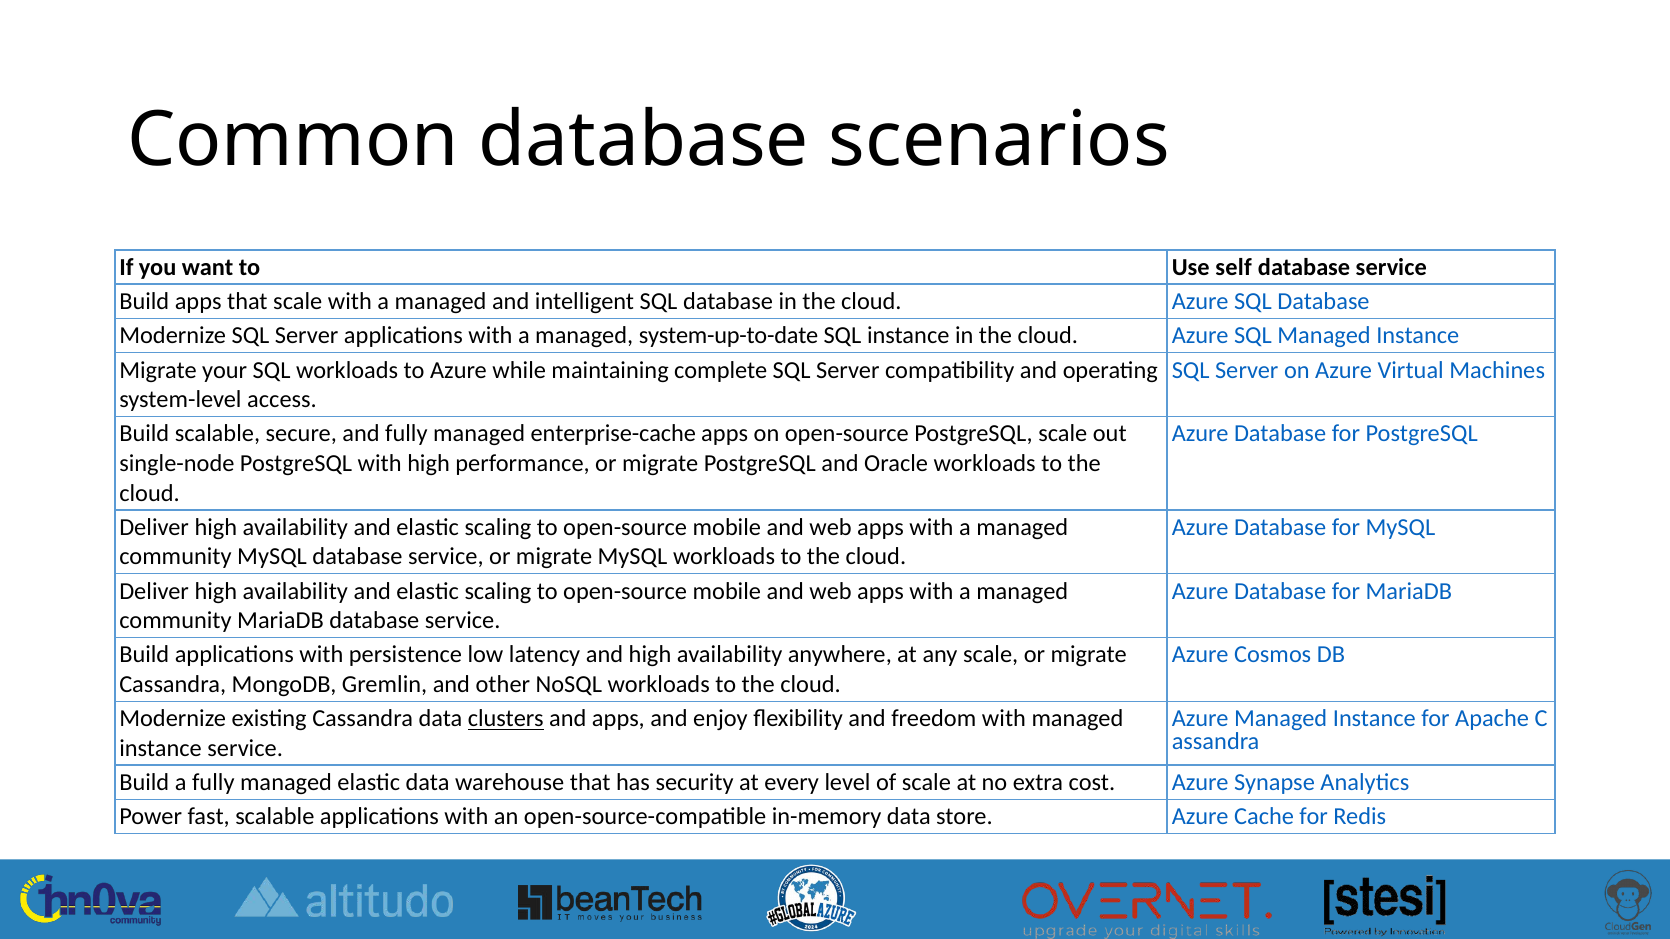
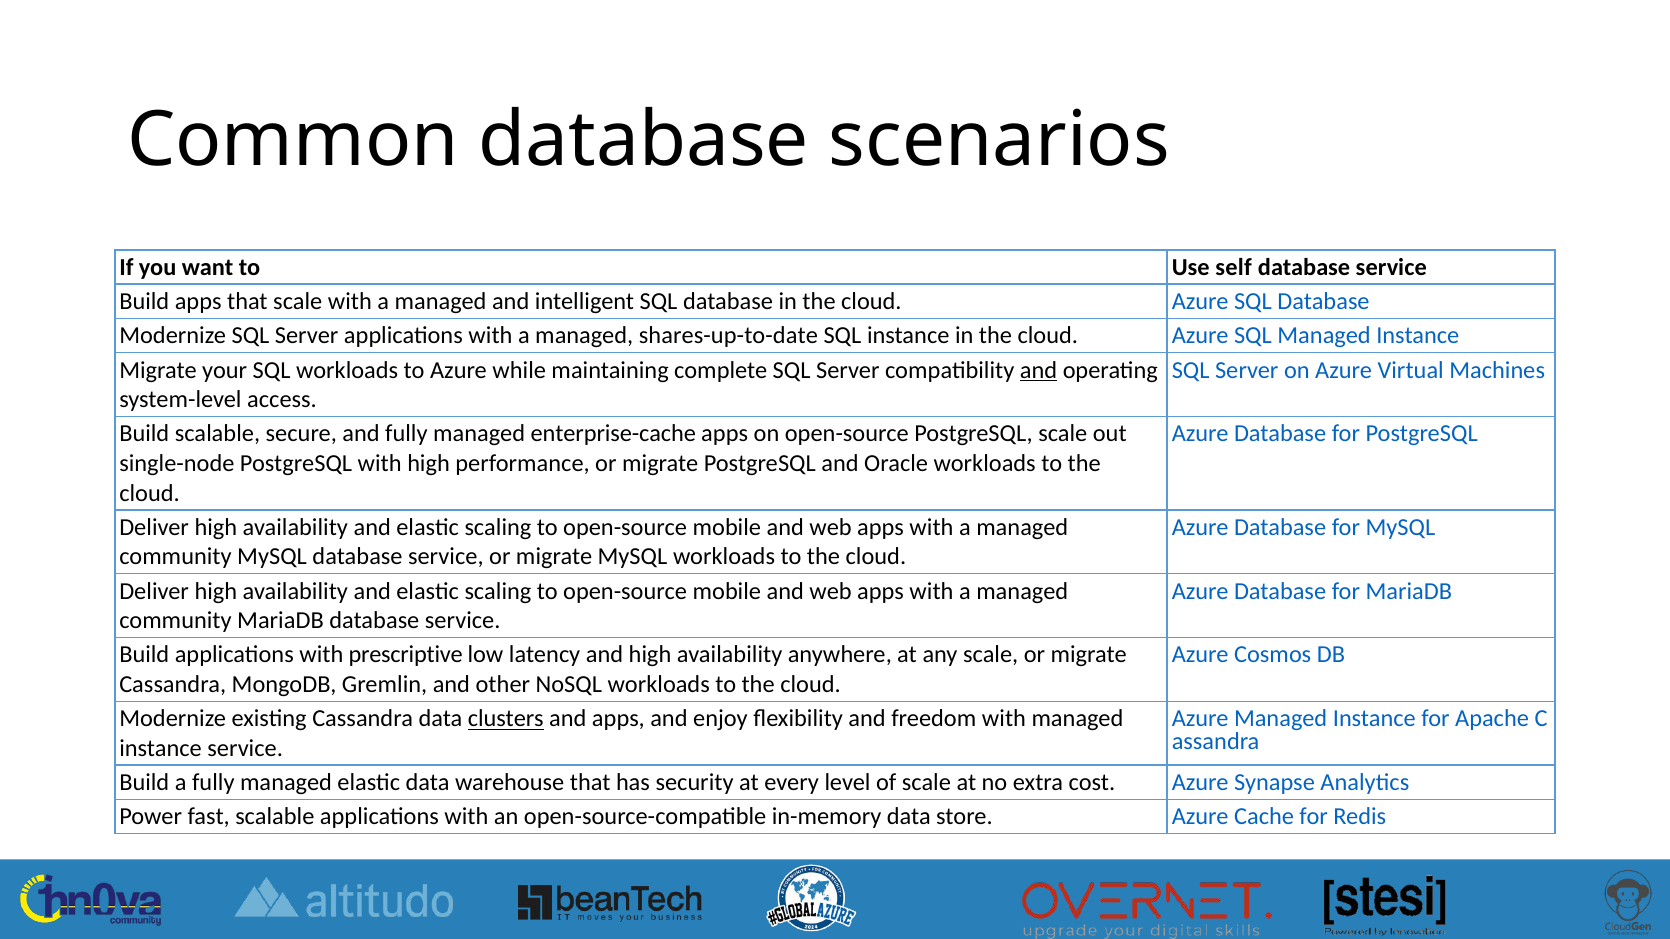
system-up-to-date: system-up-to-date -> shares-up-to-date (728, 336)
and underline: none -> present (1038, 370)
persistence: persistence -> prescriptive (406, 655)
